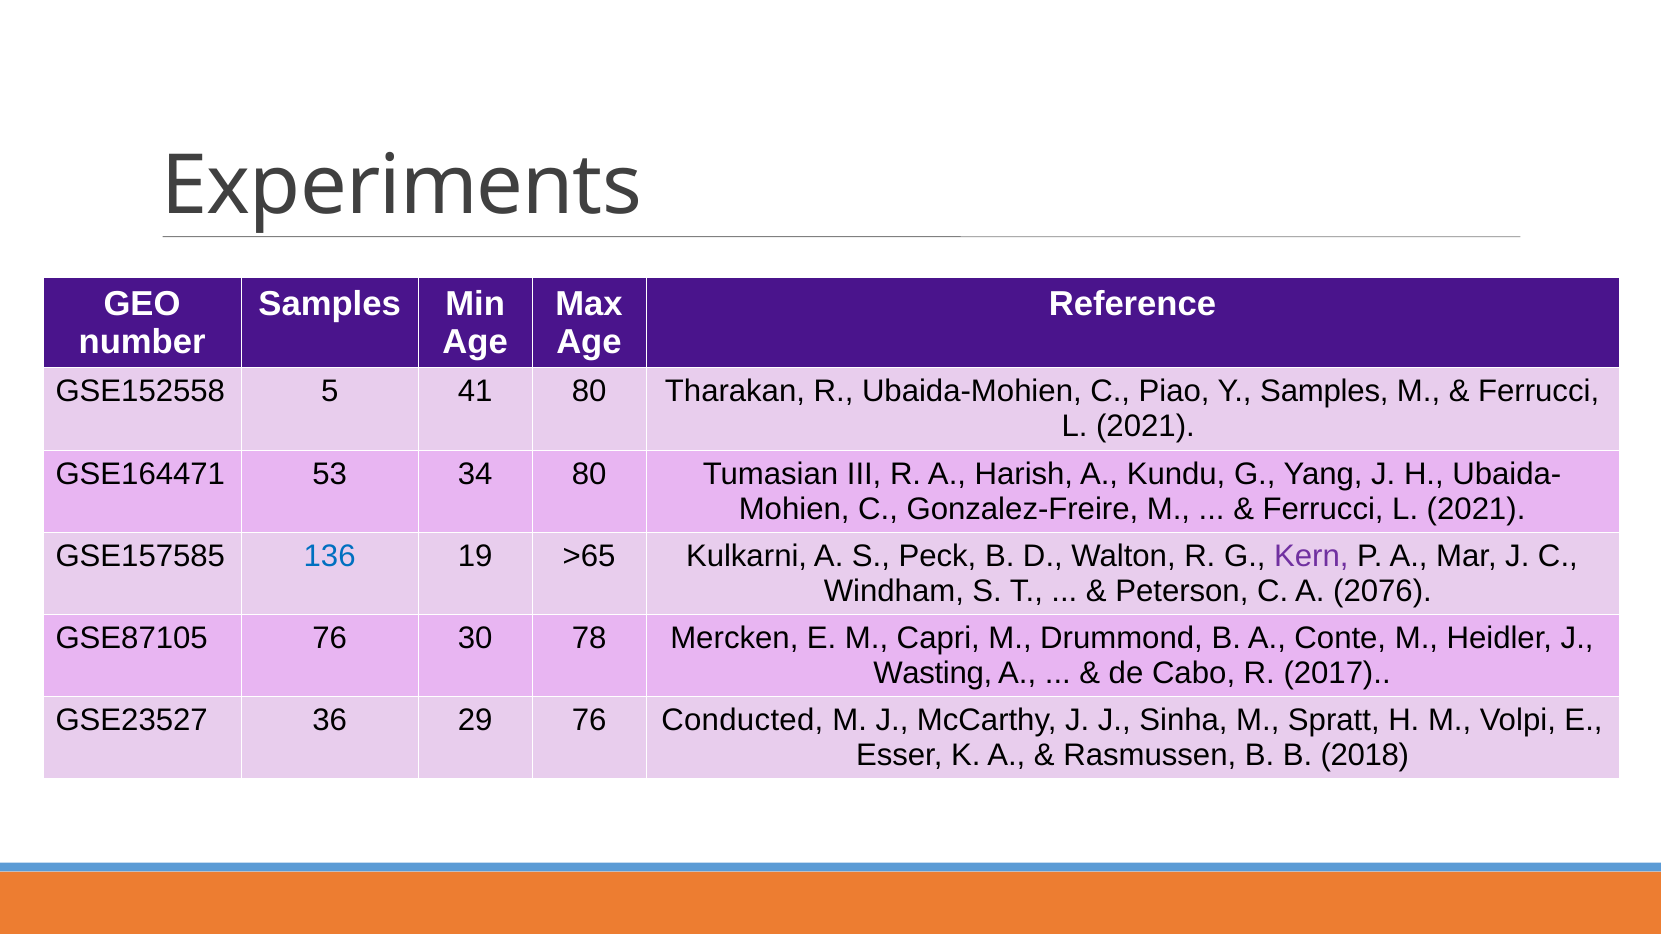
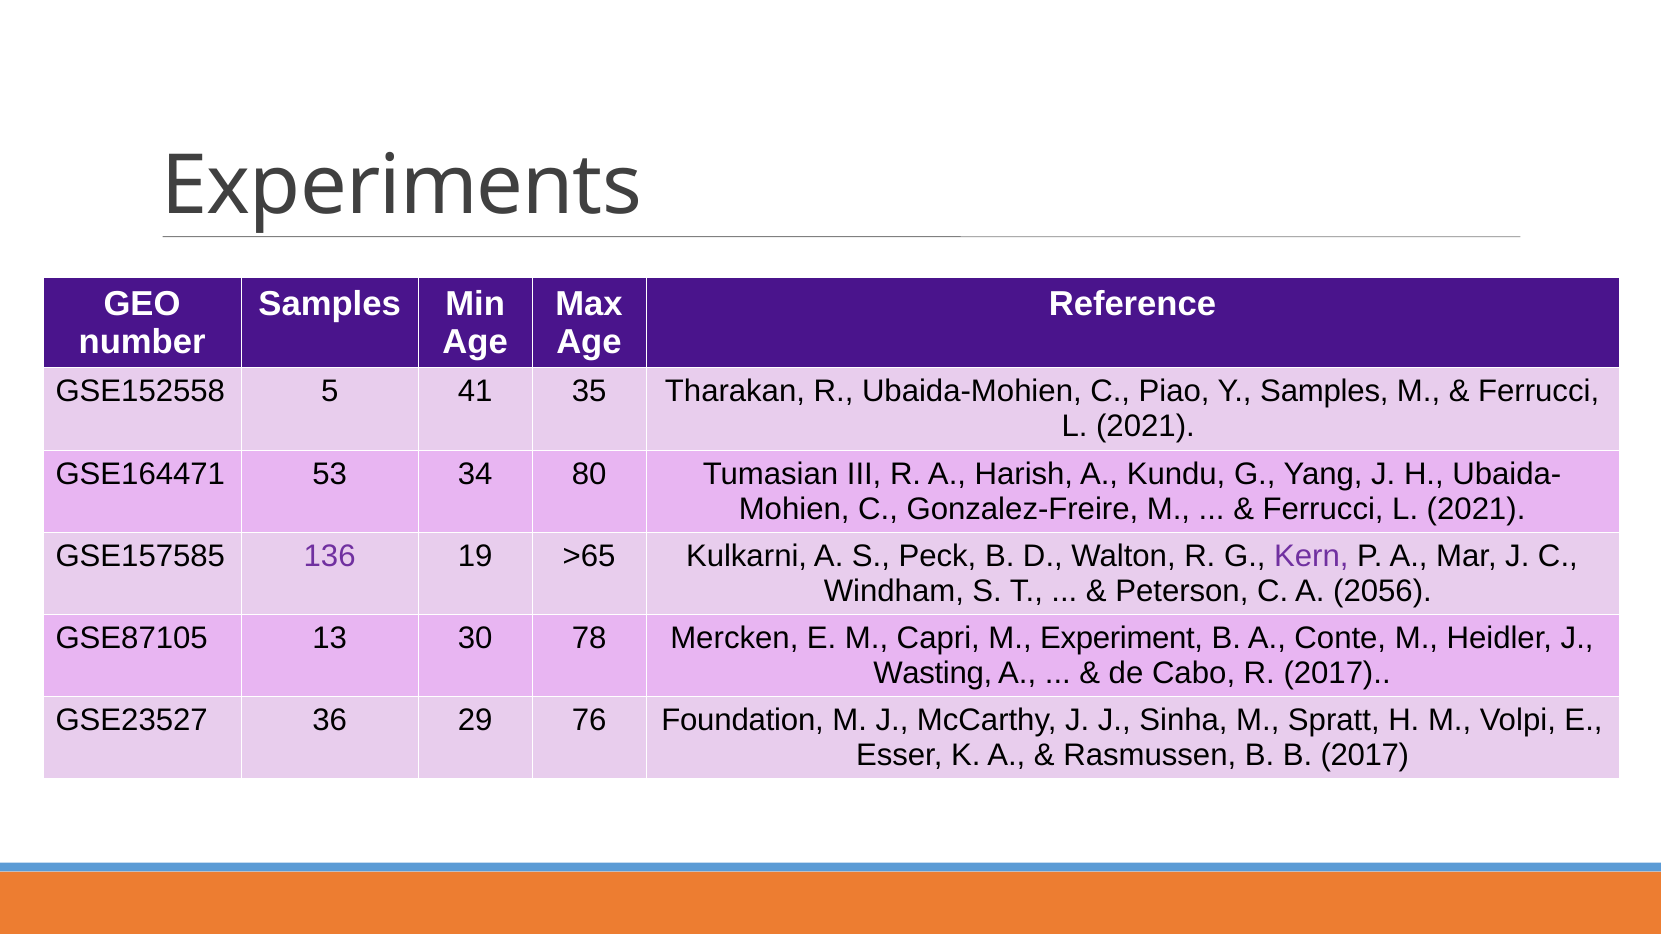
41 80: 80 -> 35 (589, 392)
136 colour: blue -> purple (330, 556)
2076: 2076 -> 2056 (1382, 591)
GSE87105 76: 76 -> 13 (330, 639)
Drummond: Drummond -> Experiment (1122, 639)
Conducted: Conducted -> Foundation (743, 721)
B 2018: 2018 -> 2017 (1365, 756)
